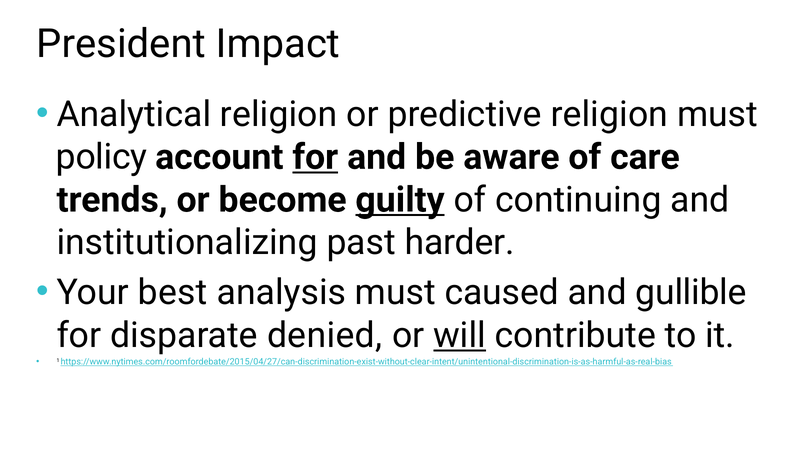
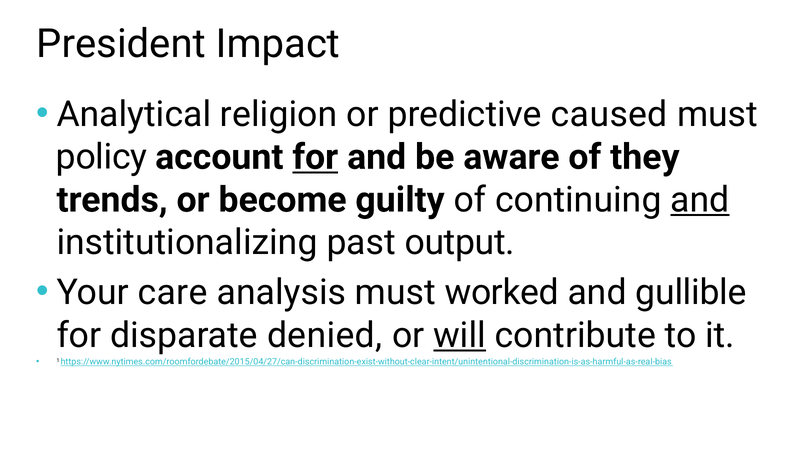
predictive religion: religion -> caused (609, 114)
care: care -> they (645, 157)
guilty underline: present -> none (400, 200)
and underline: none -> present (700, 200)
harder: harder -> output (460, 242)
best: best -> care (173, 292)
caused: caused -> worked (502, 292)
